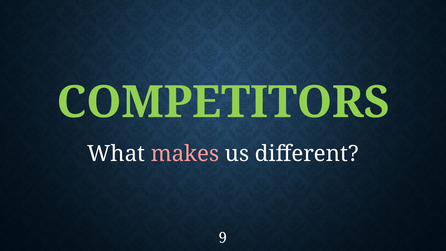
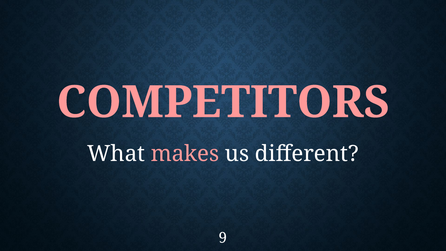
COMPETITORS colour: light green -> pink (223, 102)
